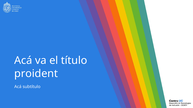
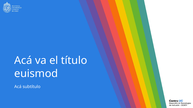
proident: proident -> euismod (36, 74)
